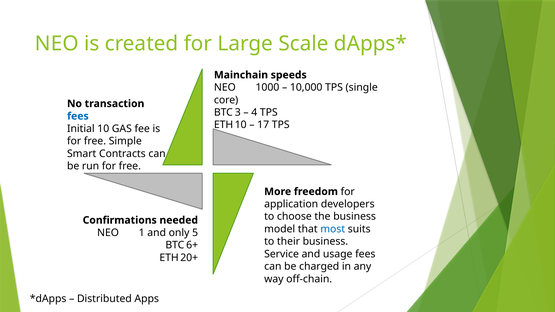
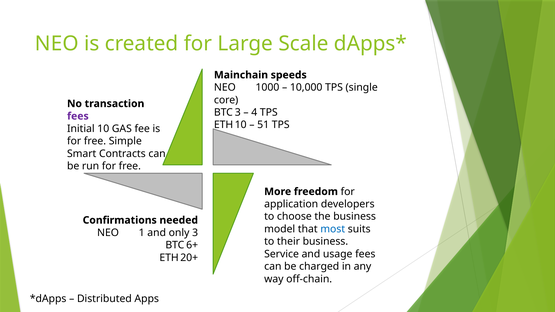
fees colour: blue -> purple (78, 116)
17: 17 -> 51 (263, 125)
5: 5 -> 3 (195, 233)
